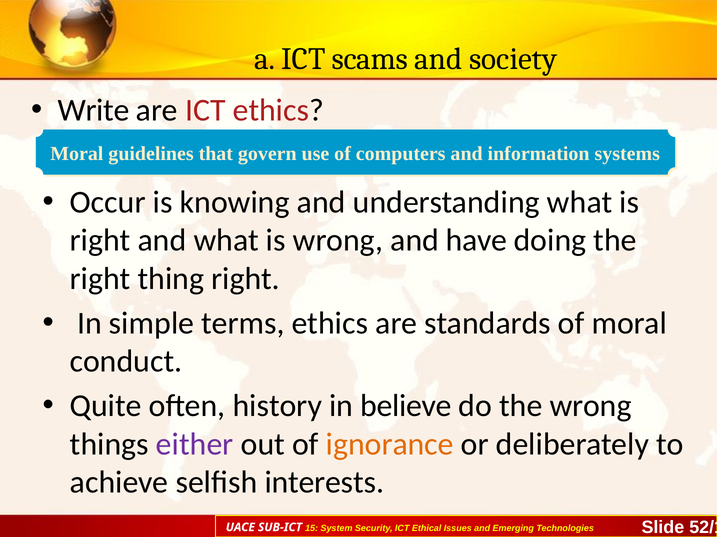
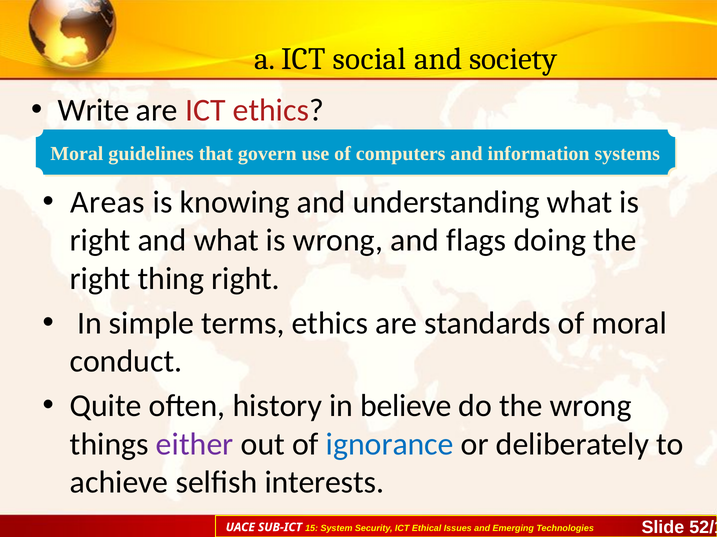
scams: scams -> social (370, 59)
Occur: Occur -> Areas (108, 203)
have: have -> flags (476, 241)
ignorance colour: orange -> blue (390, 445)
